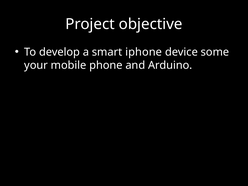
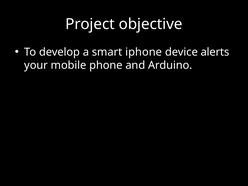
some: some -> alerts (215, 52)
